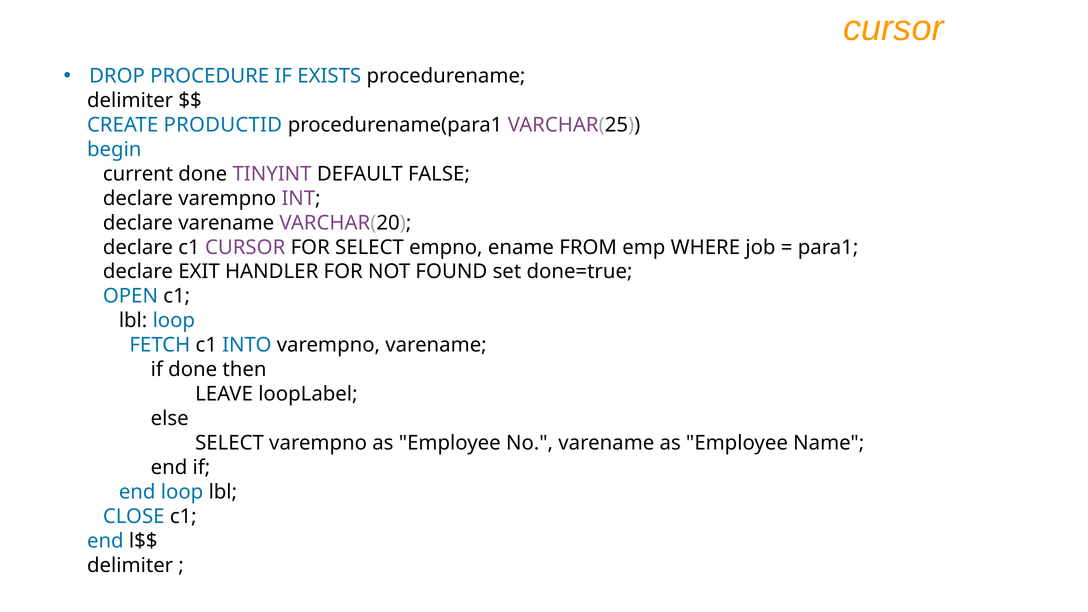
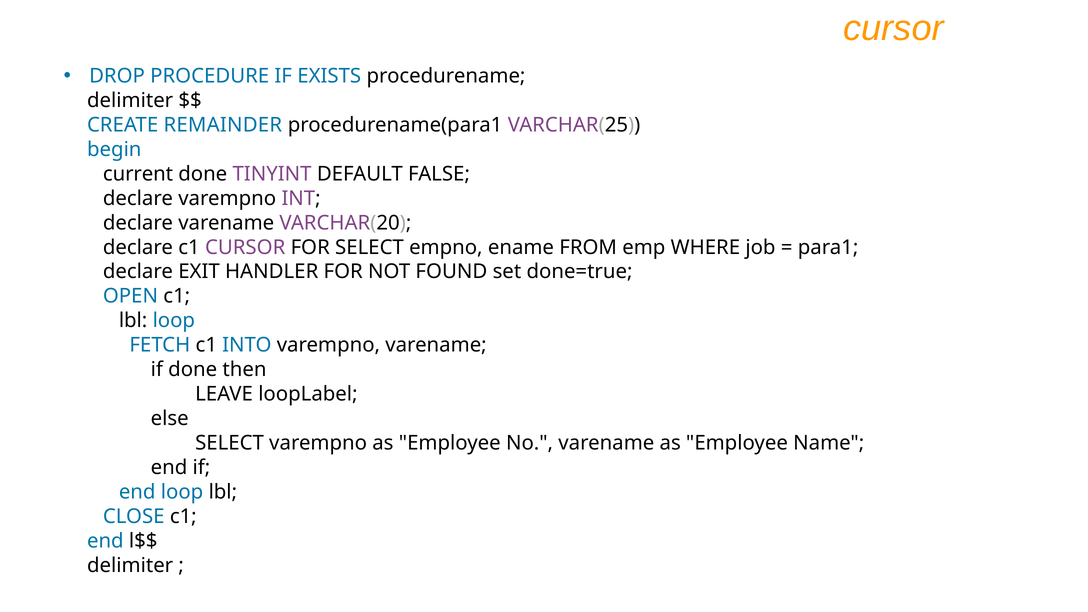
PRODUCTID: PRODUCTID -> REMAINDER (223, 125)
